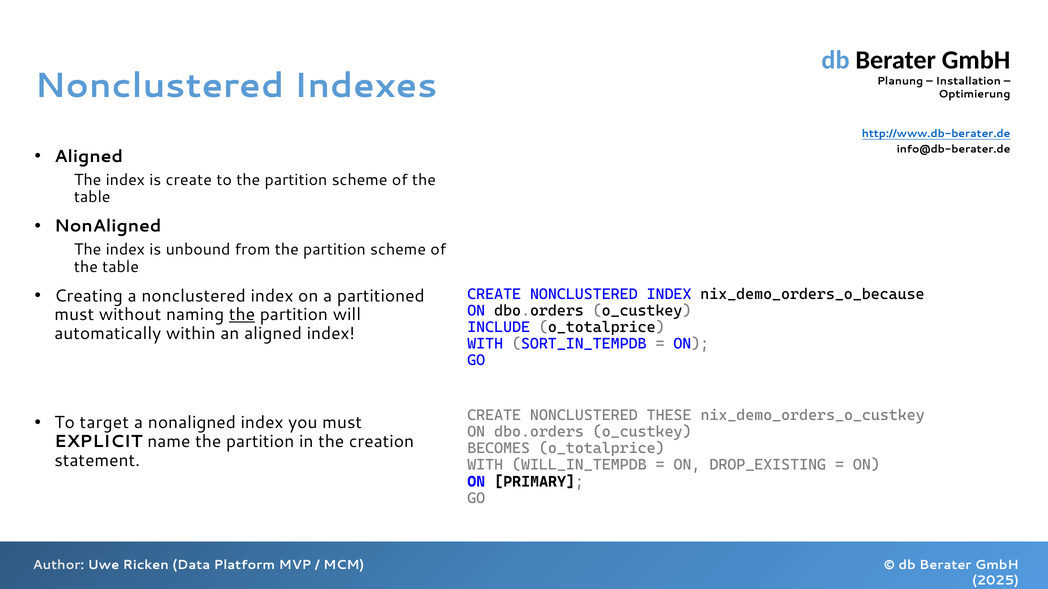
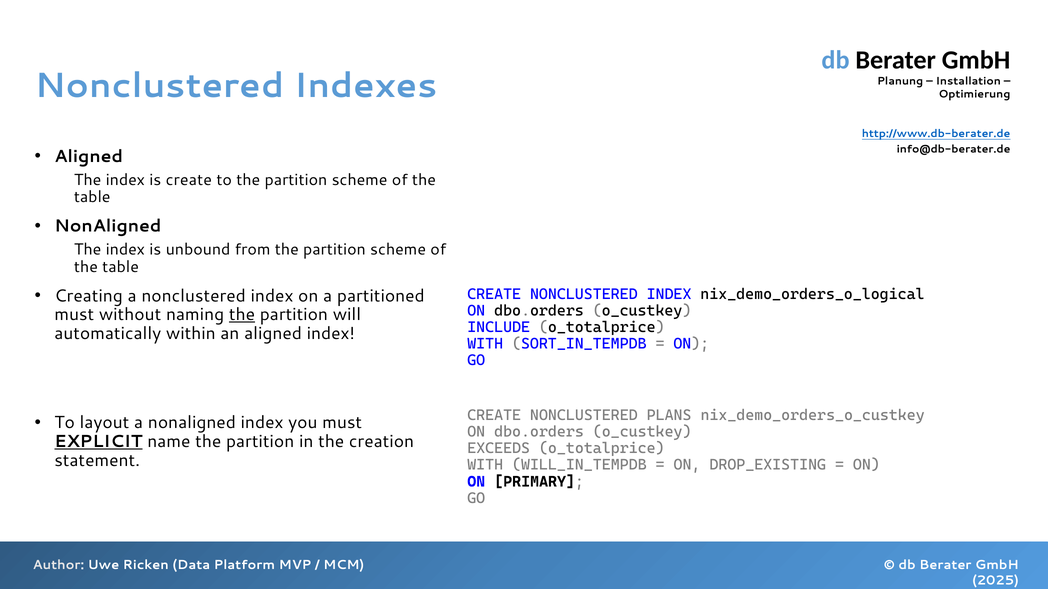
nix_demo_orders_o_because: nix_demo_orders_o_because -> nix_demo_orders_o_logical (812, 295)
THESE: THESE -> PLANS (669, 416)
target: target -> layout (104, 423)
EXPLICIT underline: none -> present (98, 442)
BECOMES: BECOMES -> EXCEEDS (499, 449)
